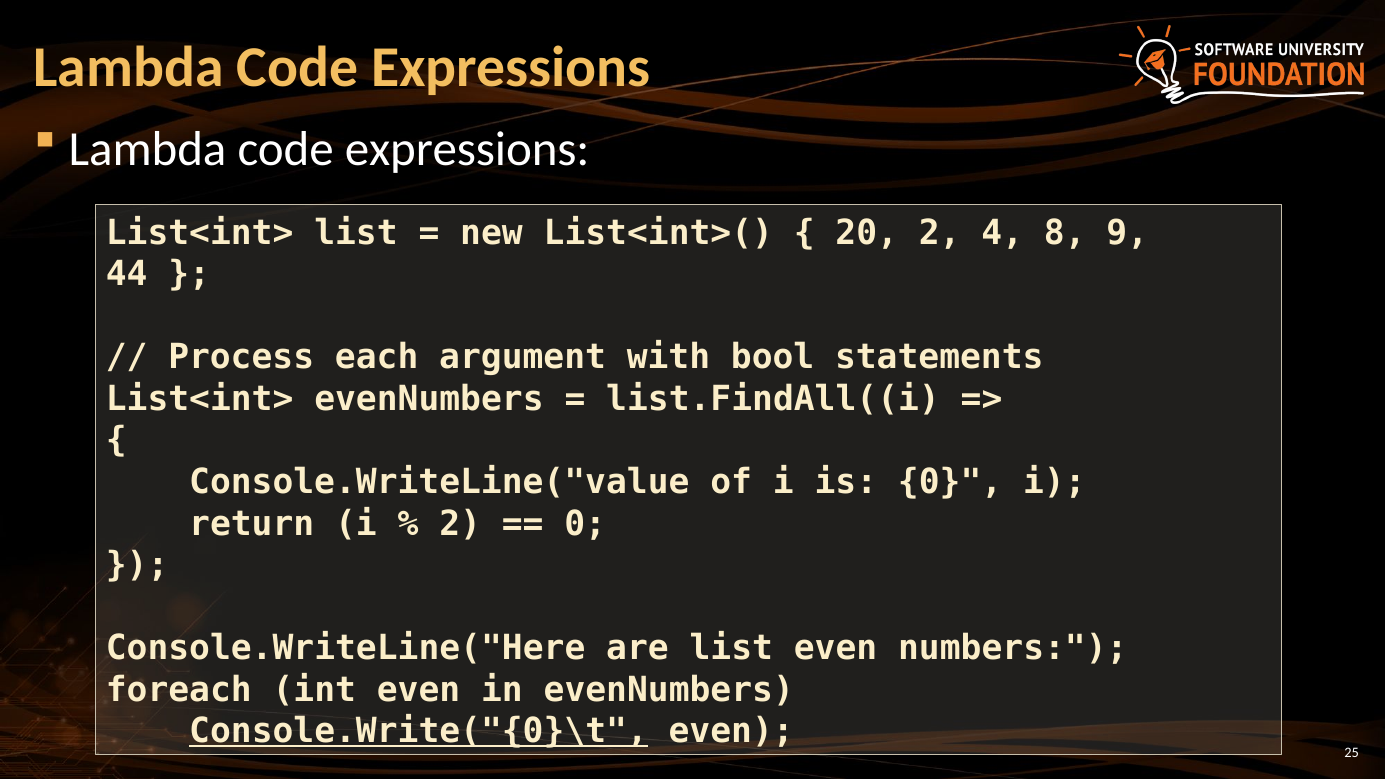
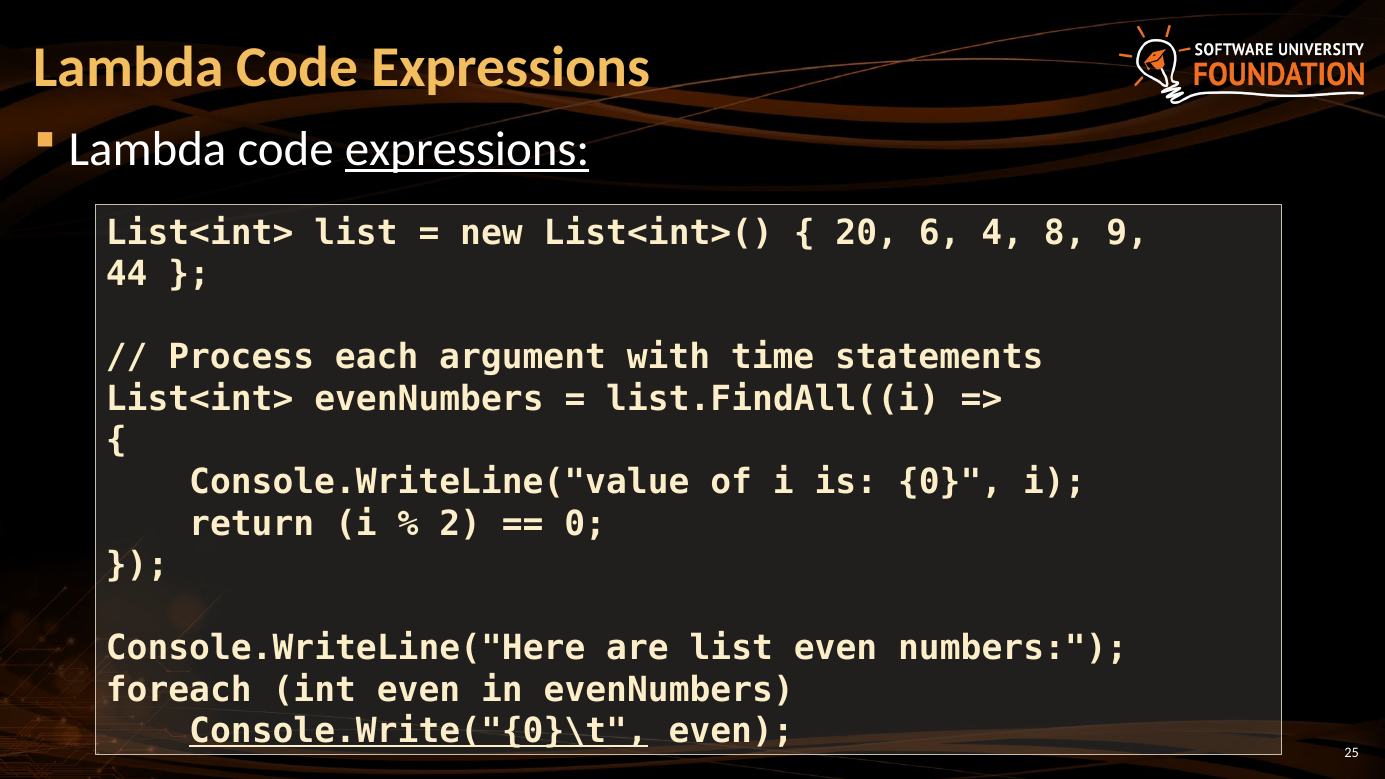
expressions underline: none -> present (467, 149)
20 2: 2 -> 6 (940, 233)
bool: bool -> time (773, 358)
